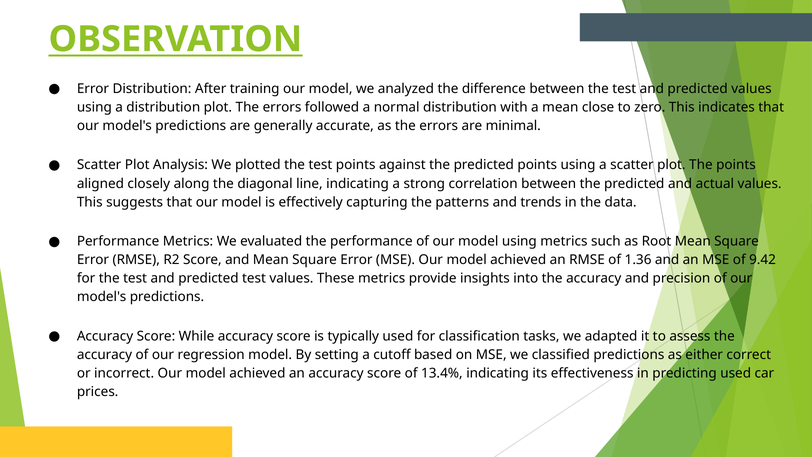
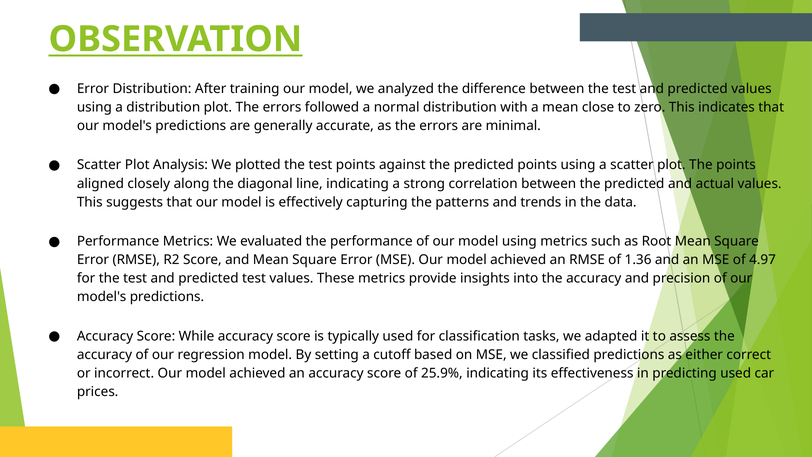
9.42: 9.42 -> 4.97 (763, 260)
13.4%: 13.4% -> 25.9% (442, 373)
